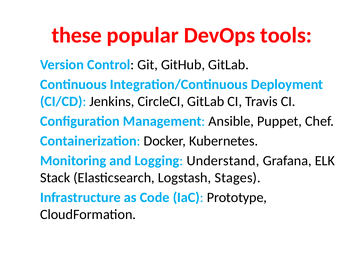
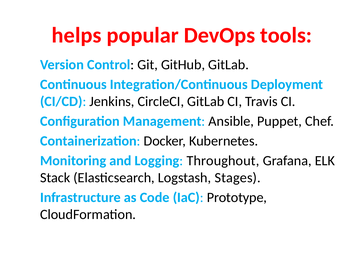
these: these -> helps (77, 35)
Understand: Understand -> Throughout (223, 161)
